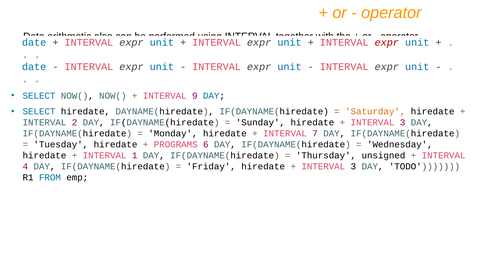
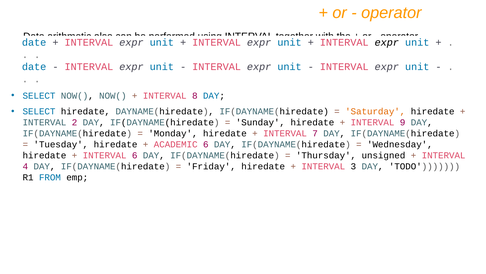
expr colour: red -> black (387, 42)
9: 9 -> 8 (195, 96)
3: 3 -> 9 (403, 122)
PROGRAMS: PROGRAMS -> ACADEMIC (176, 144)
INTERVAL 1: 1 -> 6 (135, 155)
